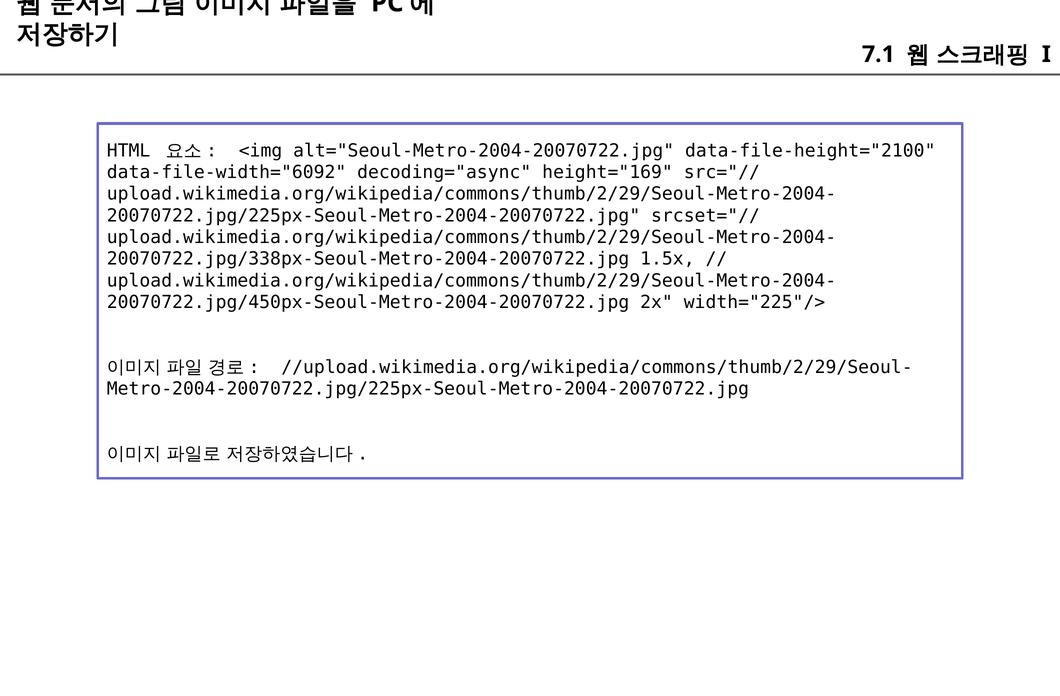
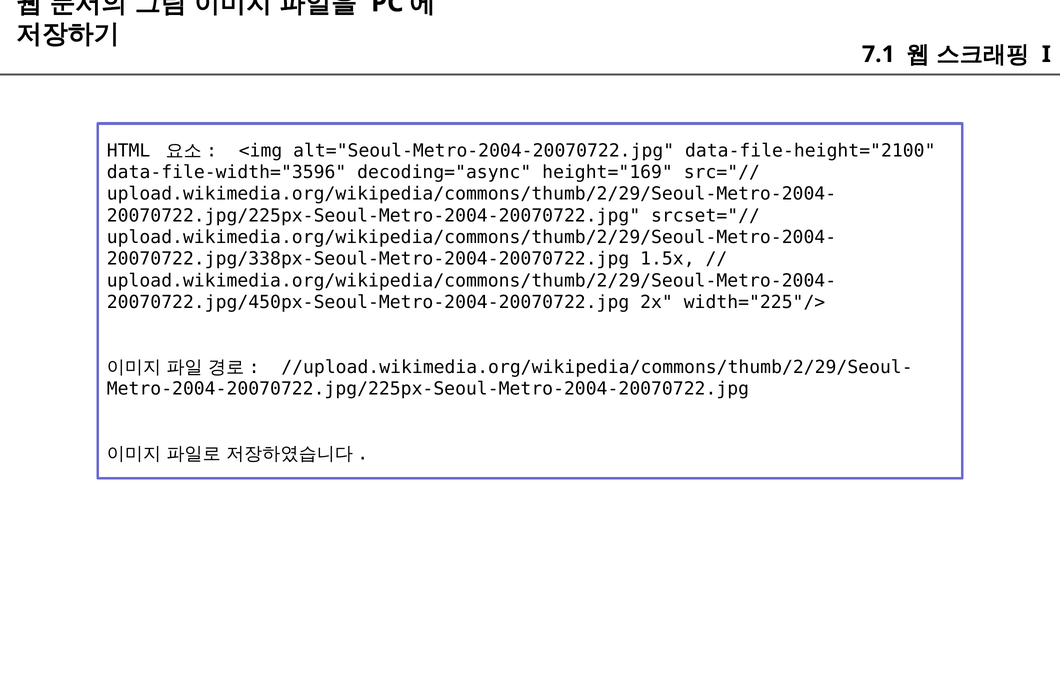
data-file-width="6092: data-file-width="6092 -> data-file-width="3596 (227, 172)
